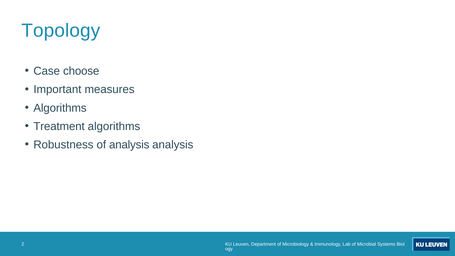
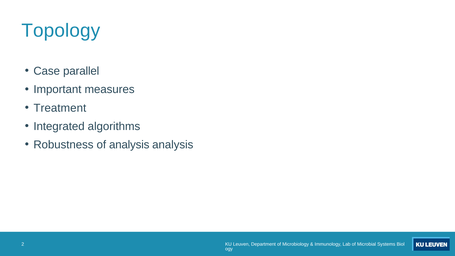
choose: choose -> parallel (81, 71)
Algorithms: Algorithms -> Treatment (60, 108)
Treatment: Treatment -> Integrated (59, 126)
